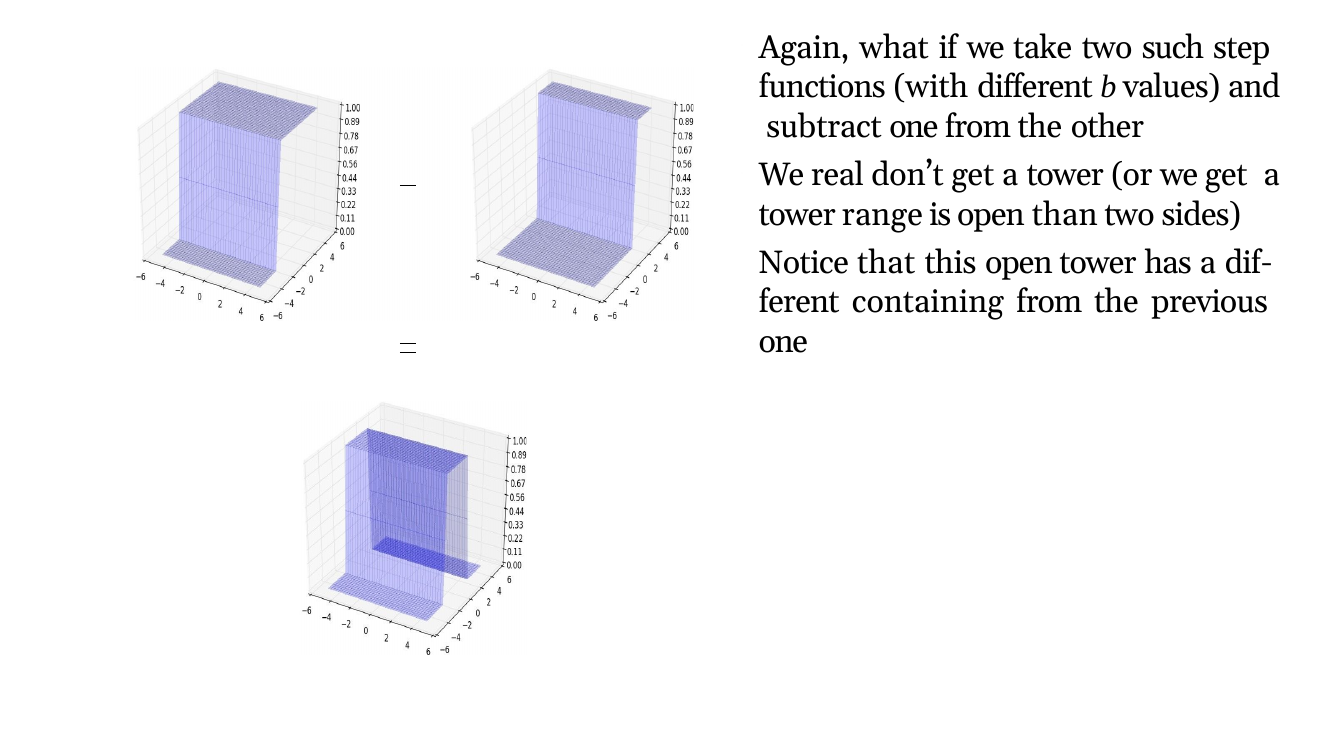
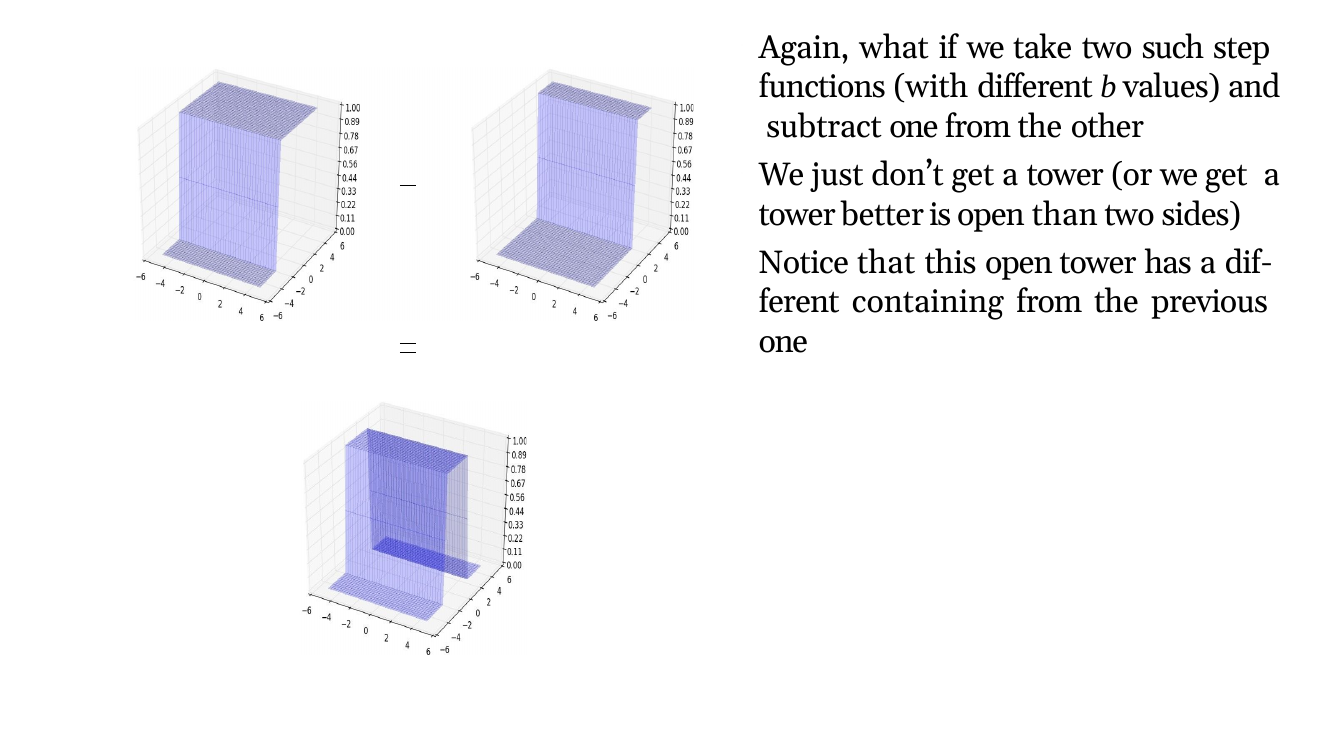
real: real -> just (837, 175)
range: range -> better (883, 214)
